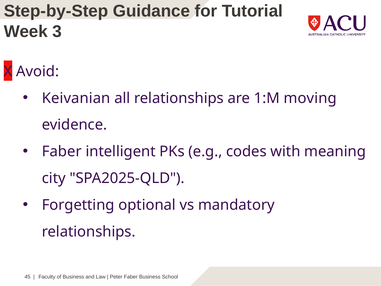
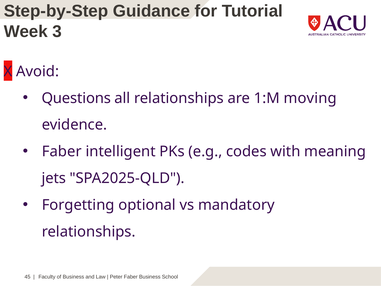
Keivanian: Keivanian -> Questions (76, 98)
city: city -> jets (54, 178)
